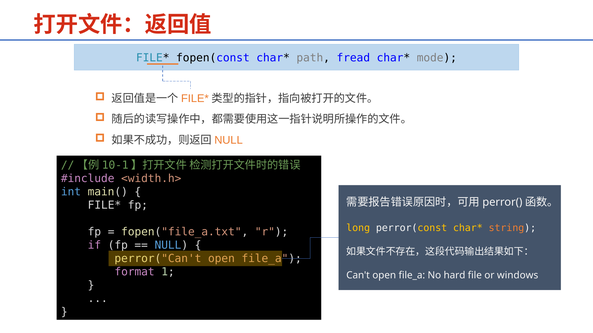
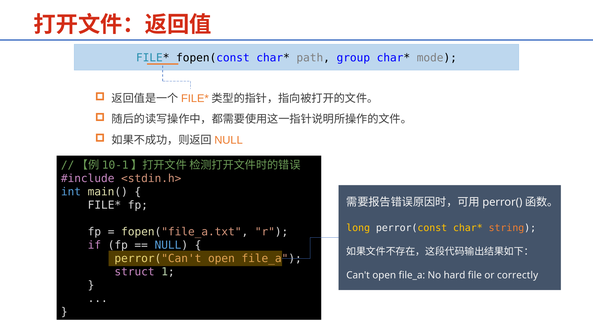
fread: fread -> group (353, 58)
<width.h>: <width.h> -> <stdin.h> (151, 179)
format: format -> struct (135, 272)
windows: windows -> correctly (518, 276)
